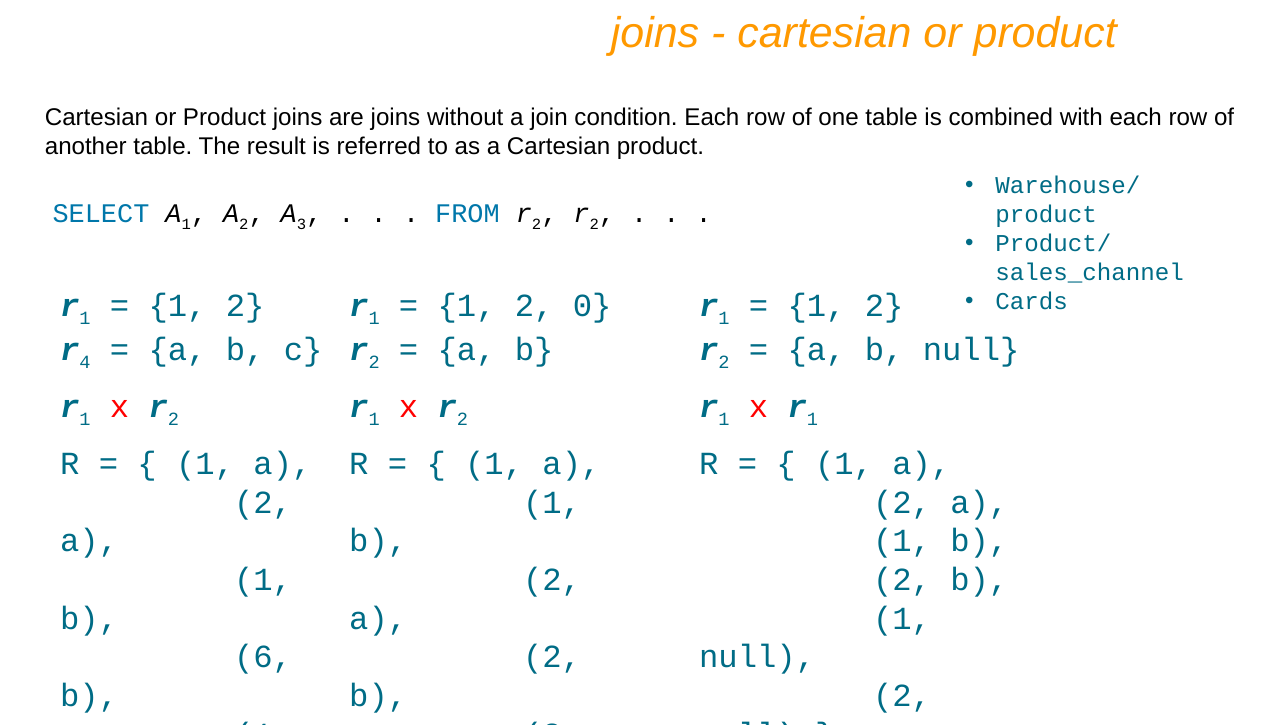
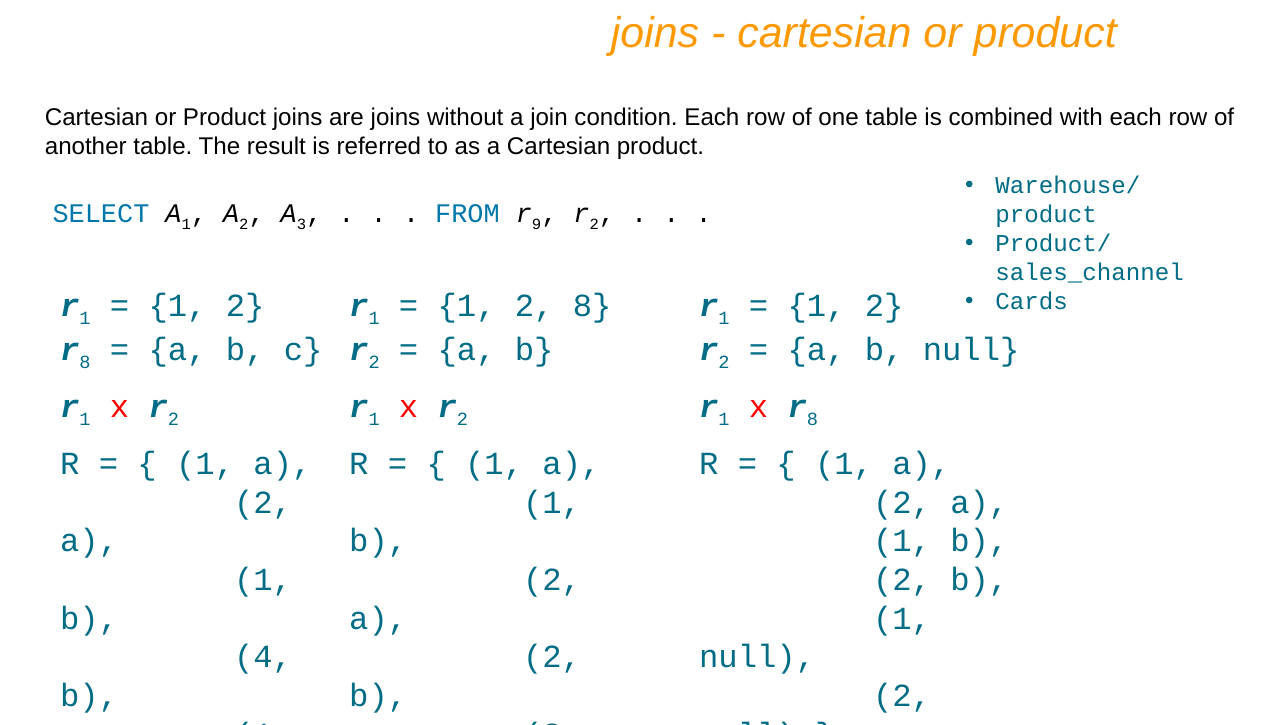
FROM r 2: 2 -> 9 (537, 224)
2 0: 0 -> 8 (592, 306)
4: 4 -> 8 (85, 362)
x r 1: 1 -> 8 (812, 419)
6: 6 -> 4 (263, 657)
